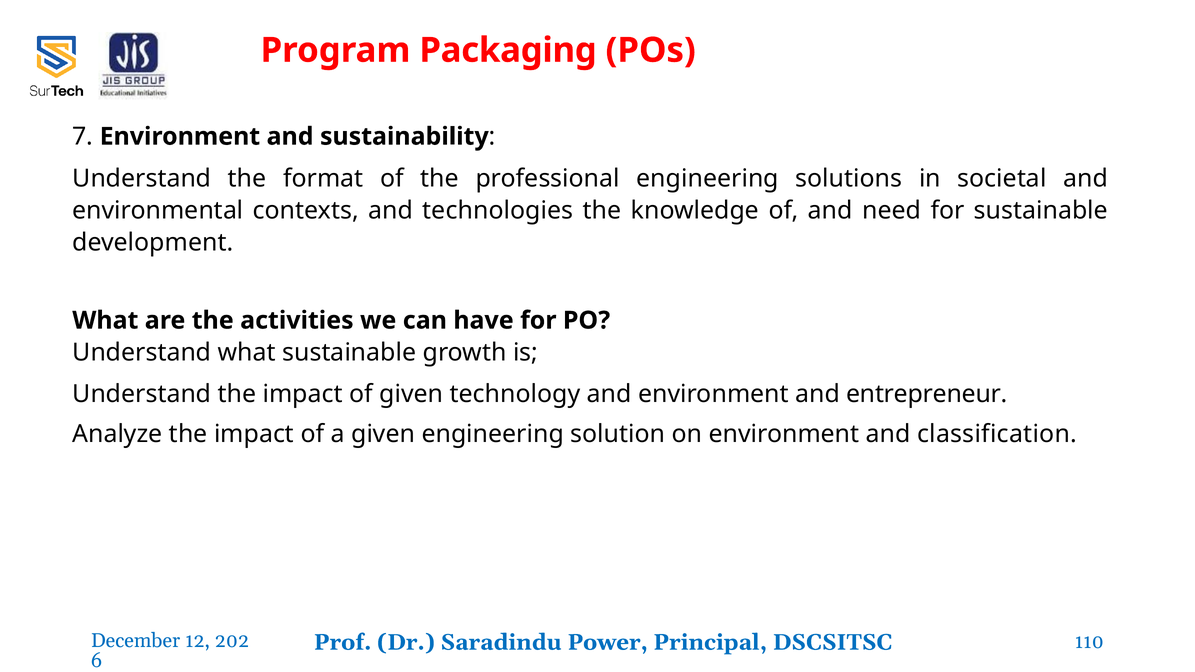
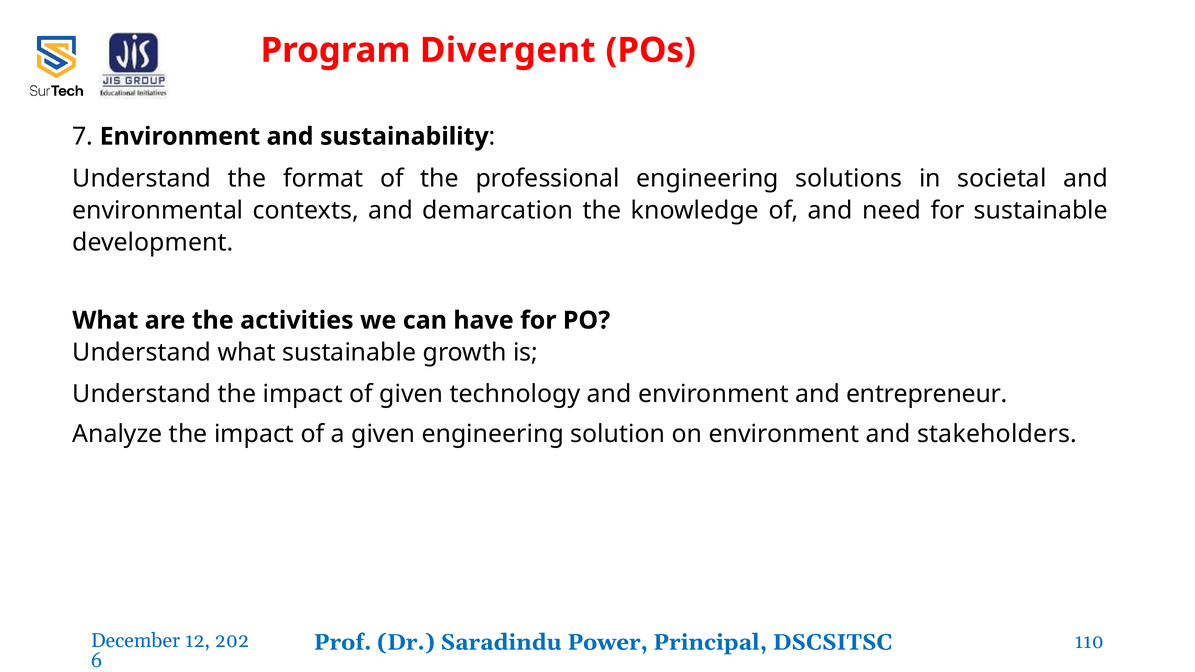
Packaging: Packaging -> Divergent (508, 50)
technologies: technologies -> demarcation (498, 210)
classification: classification -> stakeholders (997, 434)
